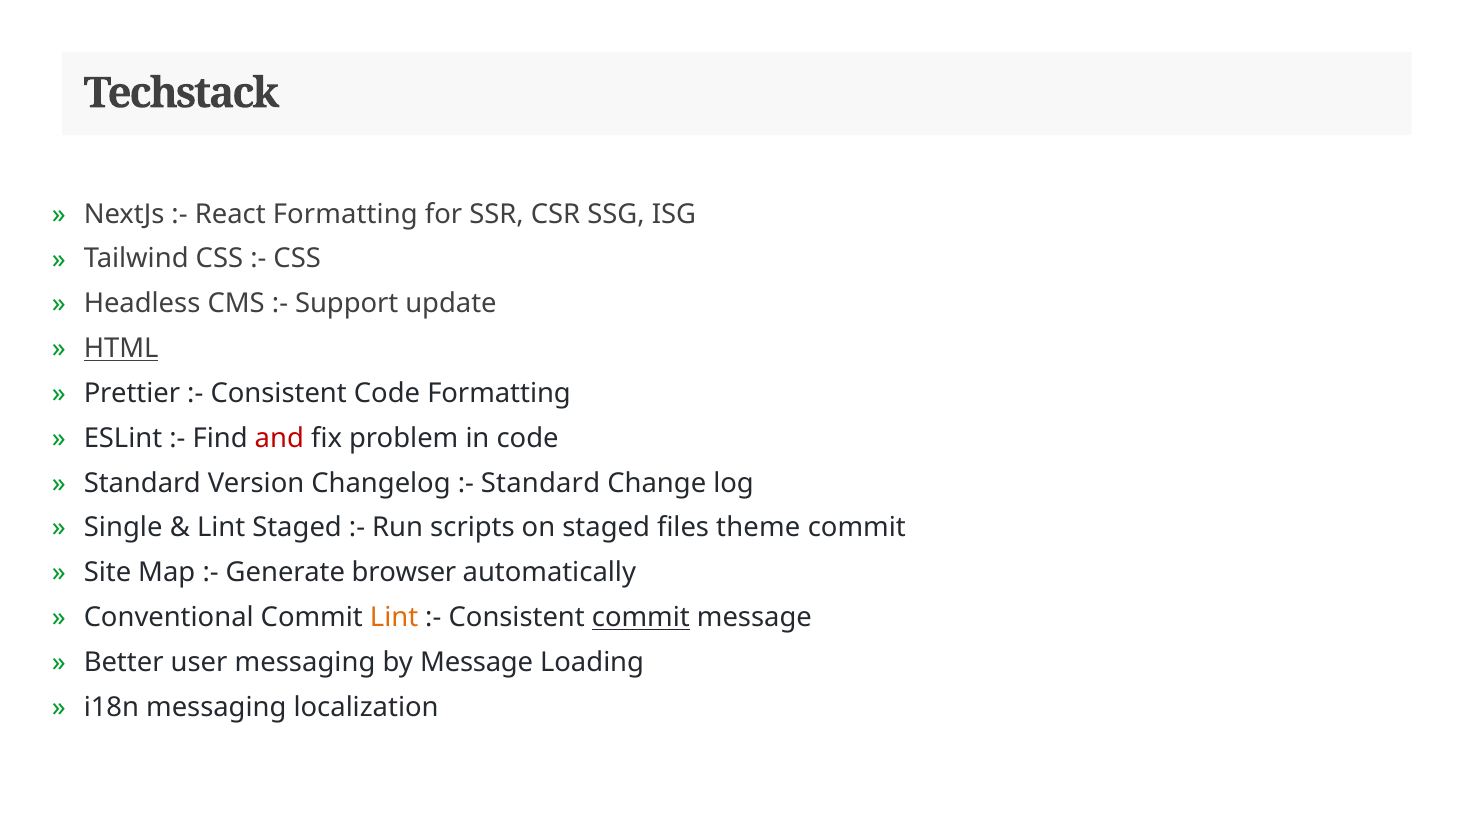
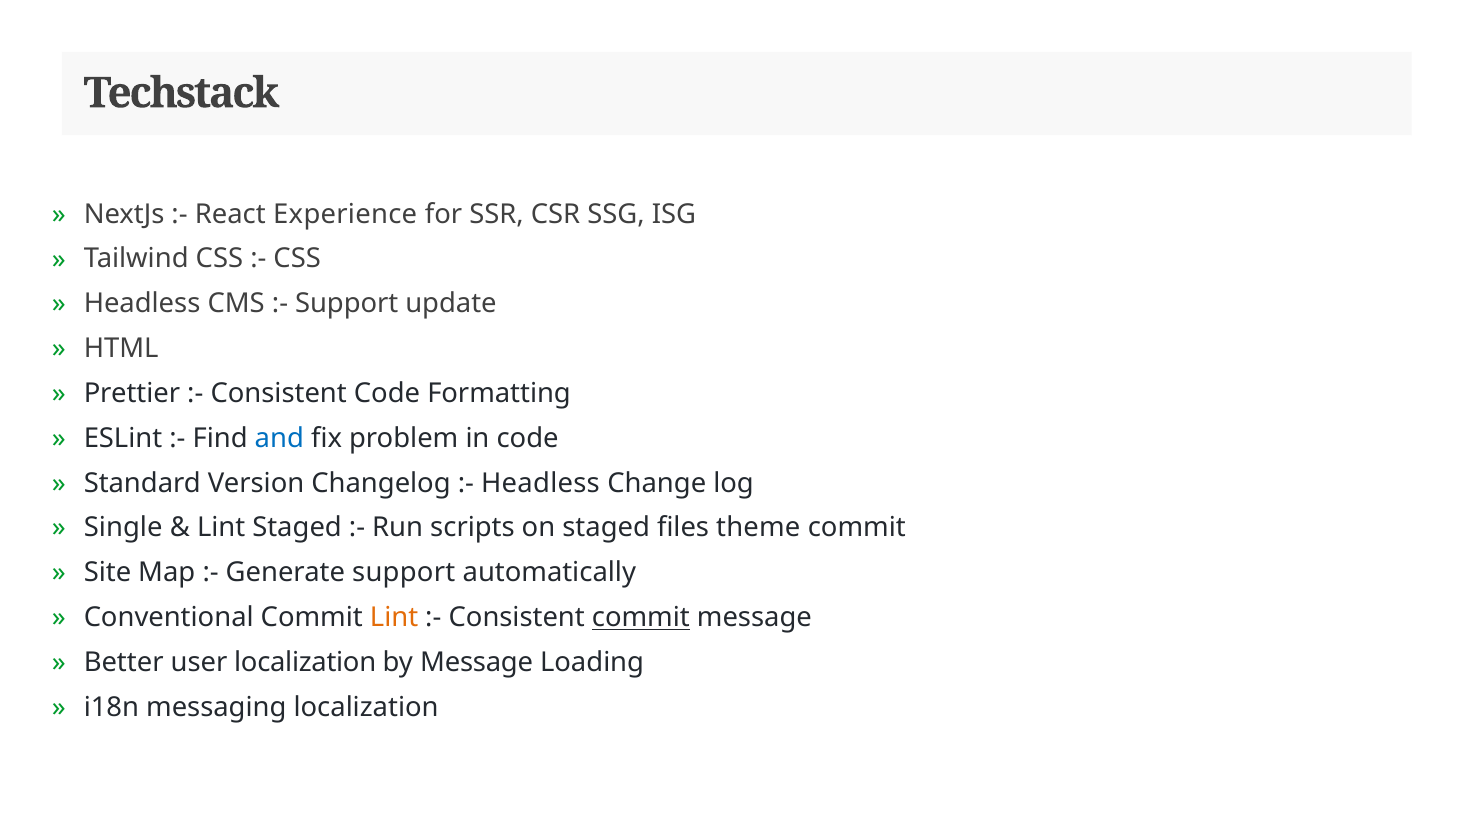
React Formatting: Formatting -> Experience (345, 214)
HTML underline: present -> none (121, 349)
and colour: red -> blue (279, 438)
Standard: Standard -> Headless (541, 483)
Generate browser: browser -> support (404, 573)
user messaging: messaging -> localization (305, 663)
